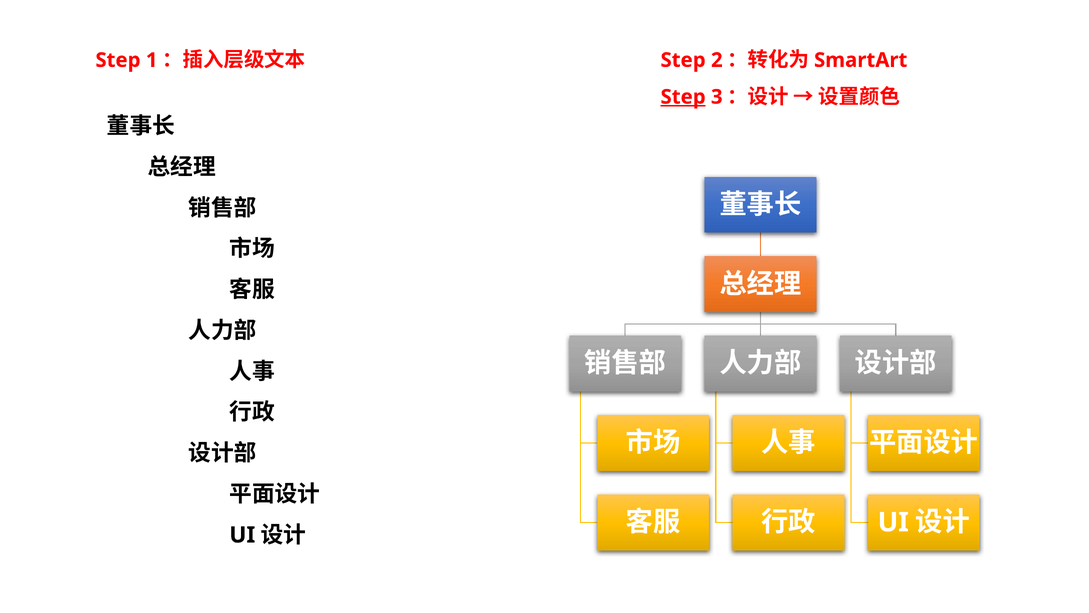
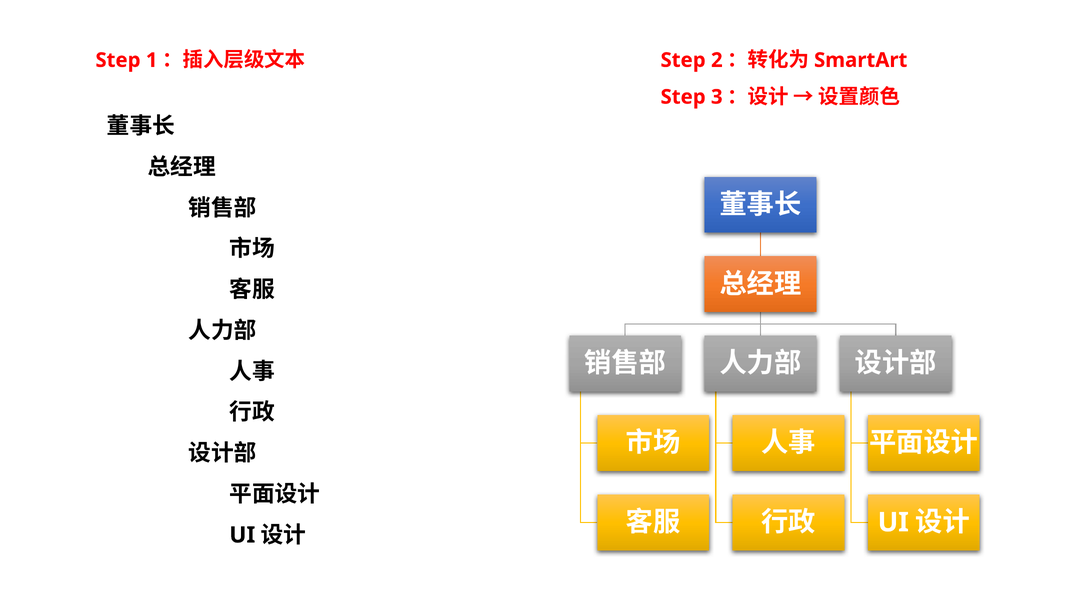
Step underline: present -> none (683, 97)
